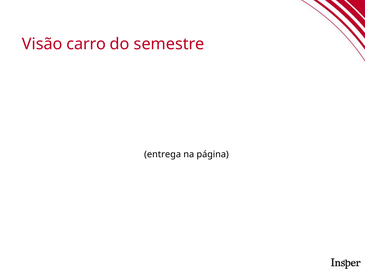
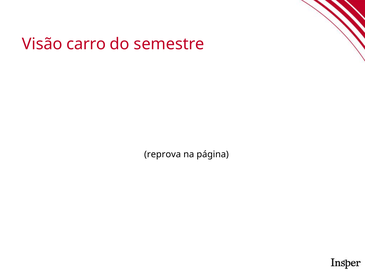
entrega: entrega -> reprova (163, 154)
